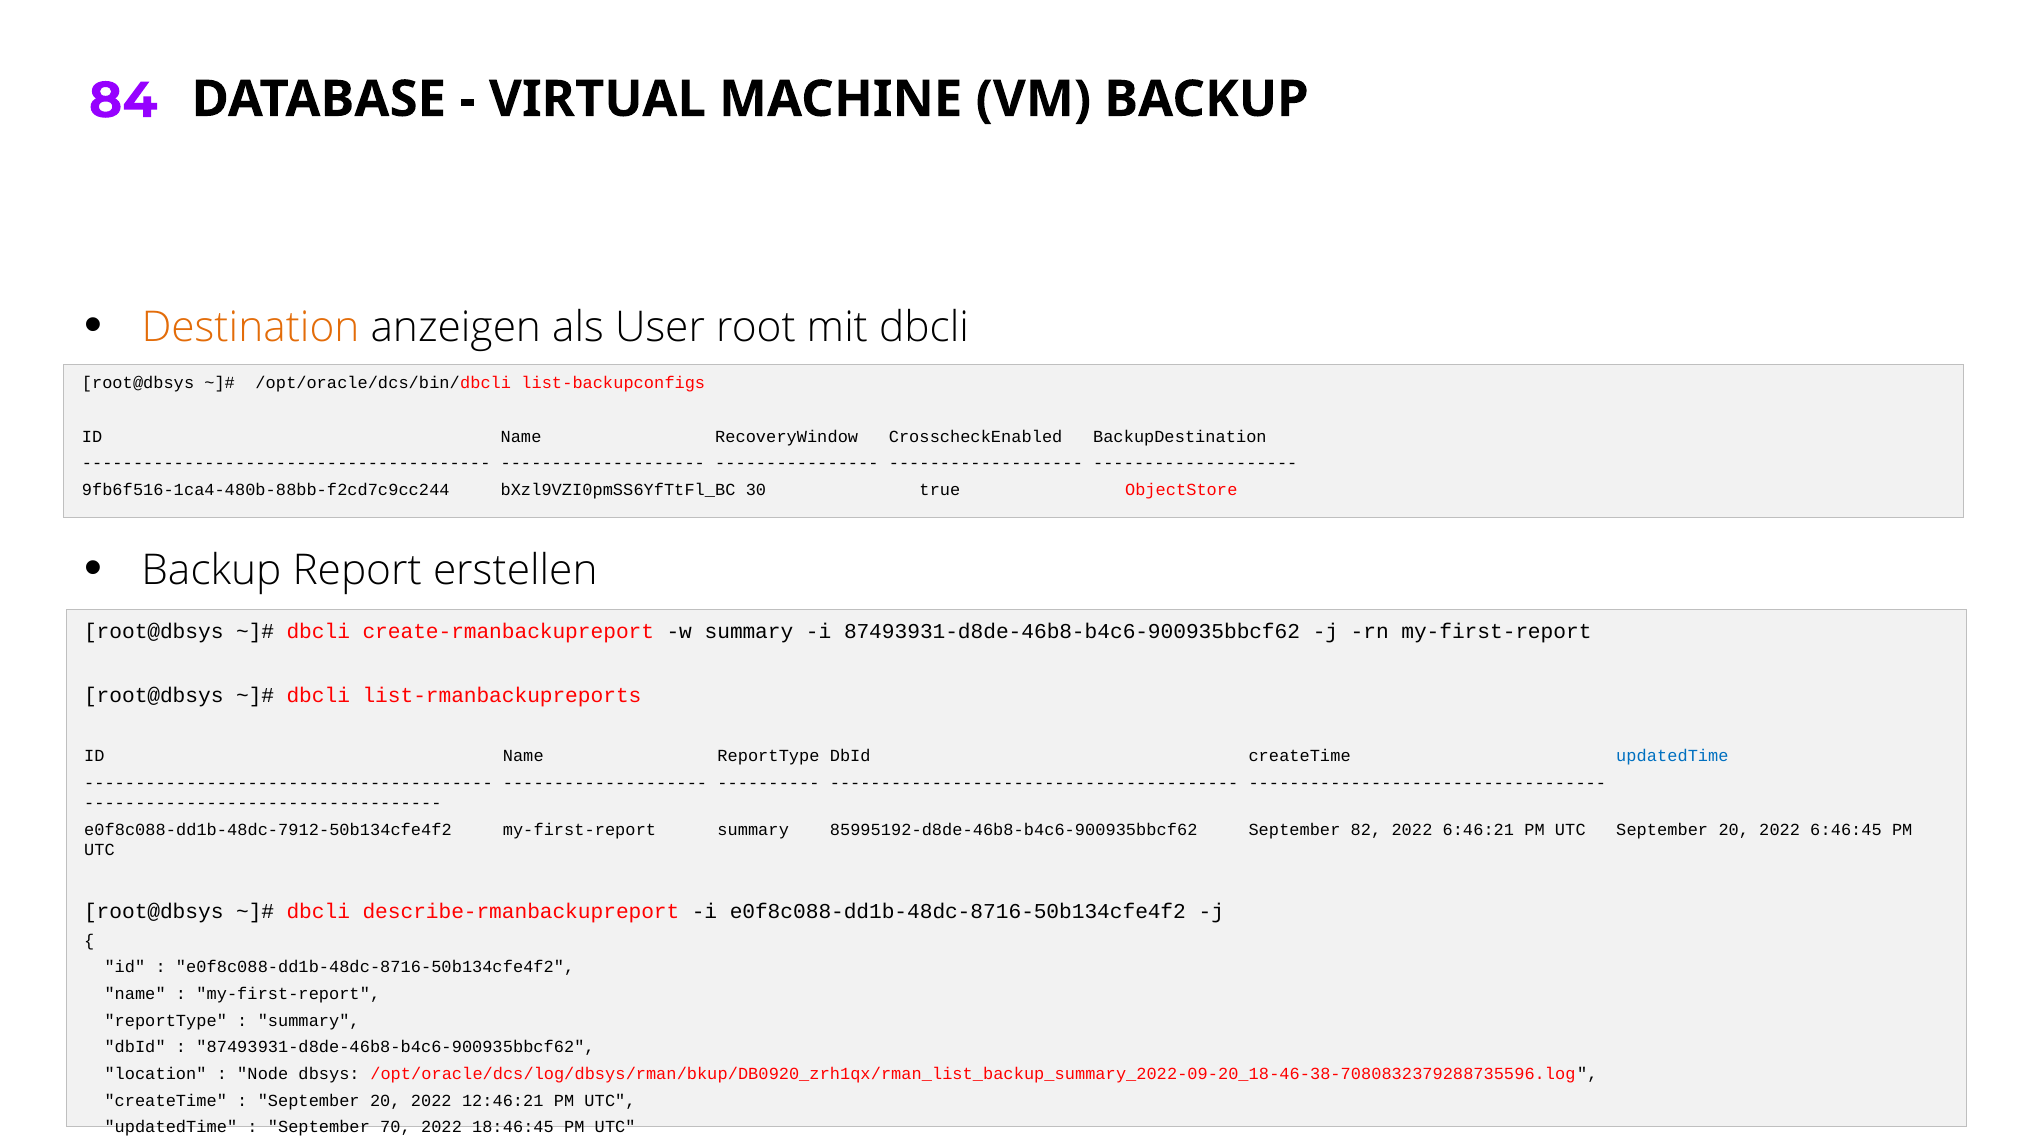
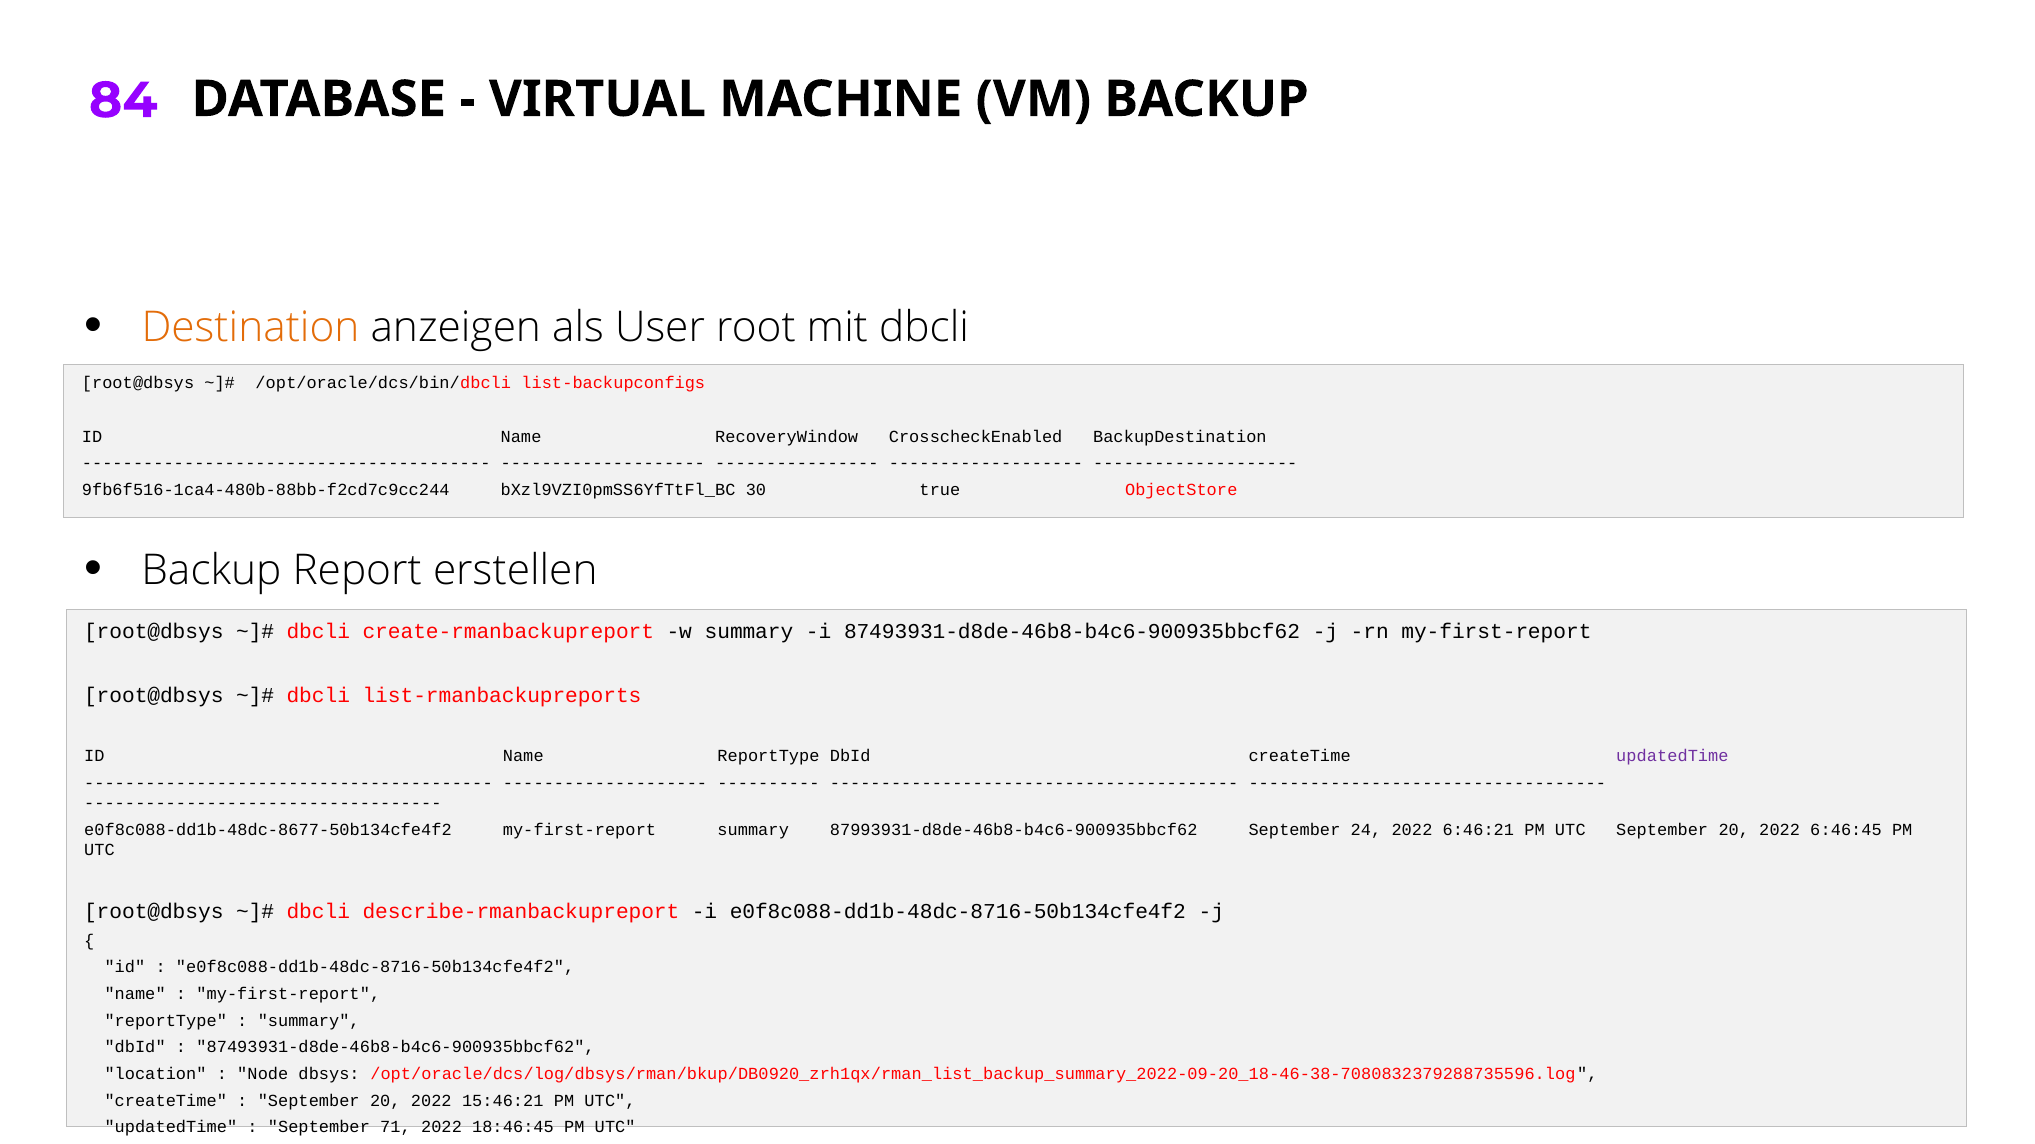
updatedTime colour: blue -> purple (1672, 757)
e0f8c088-dd1b-48dc-7912-50b134cfe4f2: e0f8c088-dd1b-48dc-7912-50b134cfe4f2 -> e0f8c088-dd1b-48dc-8677-50b134cfe4f2 (268, 830)
85995192-d8de-46b8-b4c6-900935bbcf62: 85995192-d8de-46b8-b4c6-900935bbcf62 -> 87993931-d8de-46b8-b4c6-900935bbcf62 (1014, 830)
82: 82 -> 24 (1366, 830)
12:46:21: 12:46:21 -> 15:46:21 (503, 1101)
70: 70 -> 71 (395, 1128)
